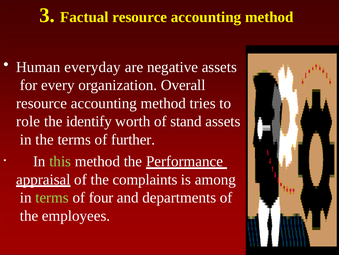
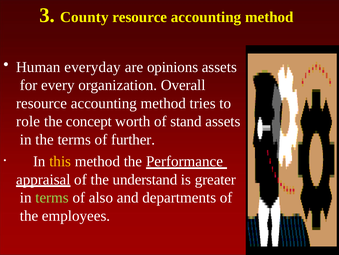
Factual: Factual -> County (84, 17)
negative: negative -> opinions (173, 67)
identify: identify -> concept (89, 121)
this colour: light green -> yellow (60, 161)
complaints: complaints -> understand (145, 179)
among: among -> greater (215, 179)
four: four -> also (101, 197)
